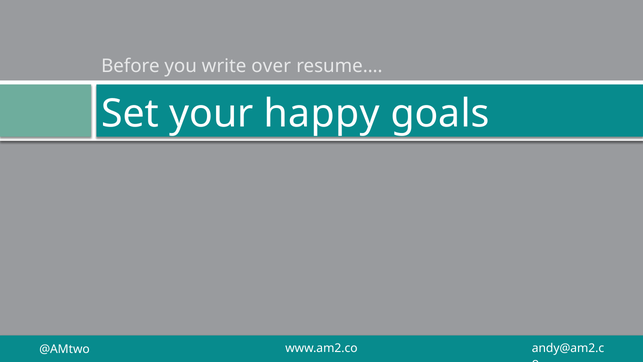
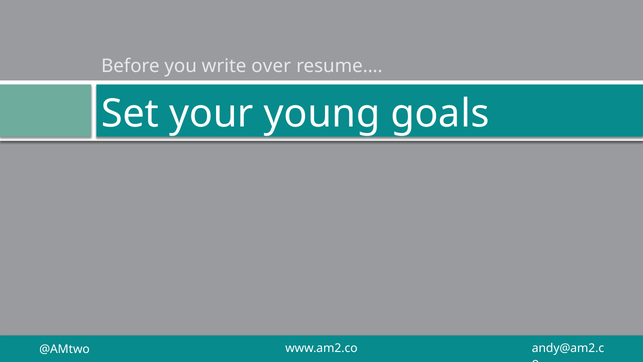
happy: happy -> young (322, 113)
